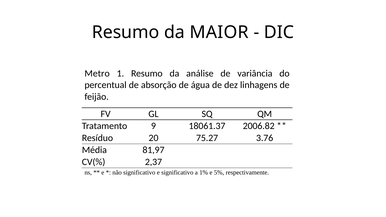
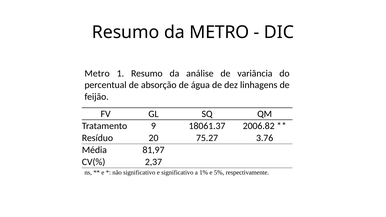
da MAIOR: MAIOR -> METRO (219, 32)
